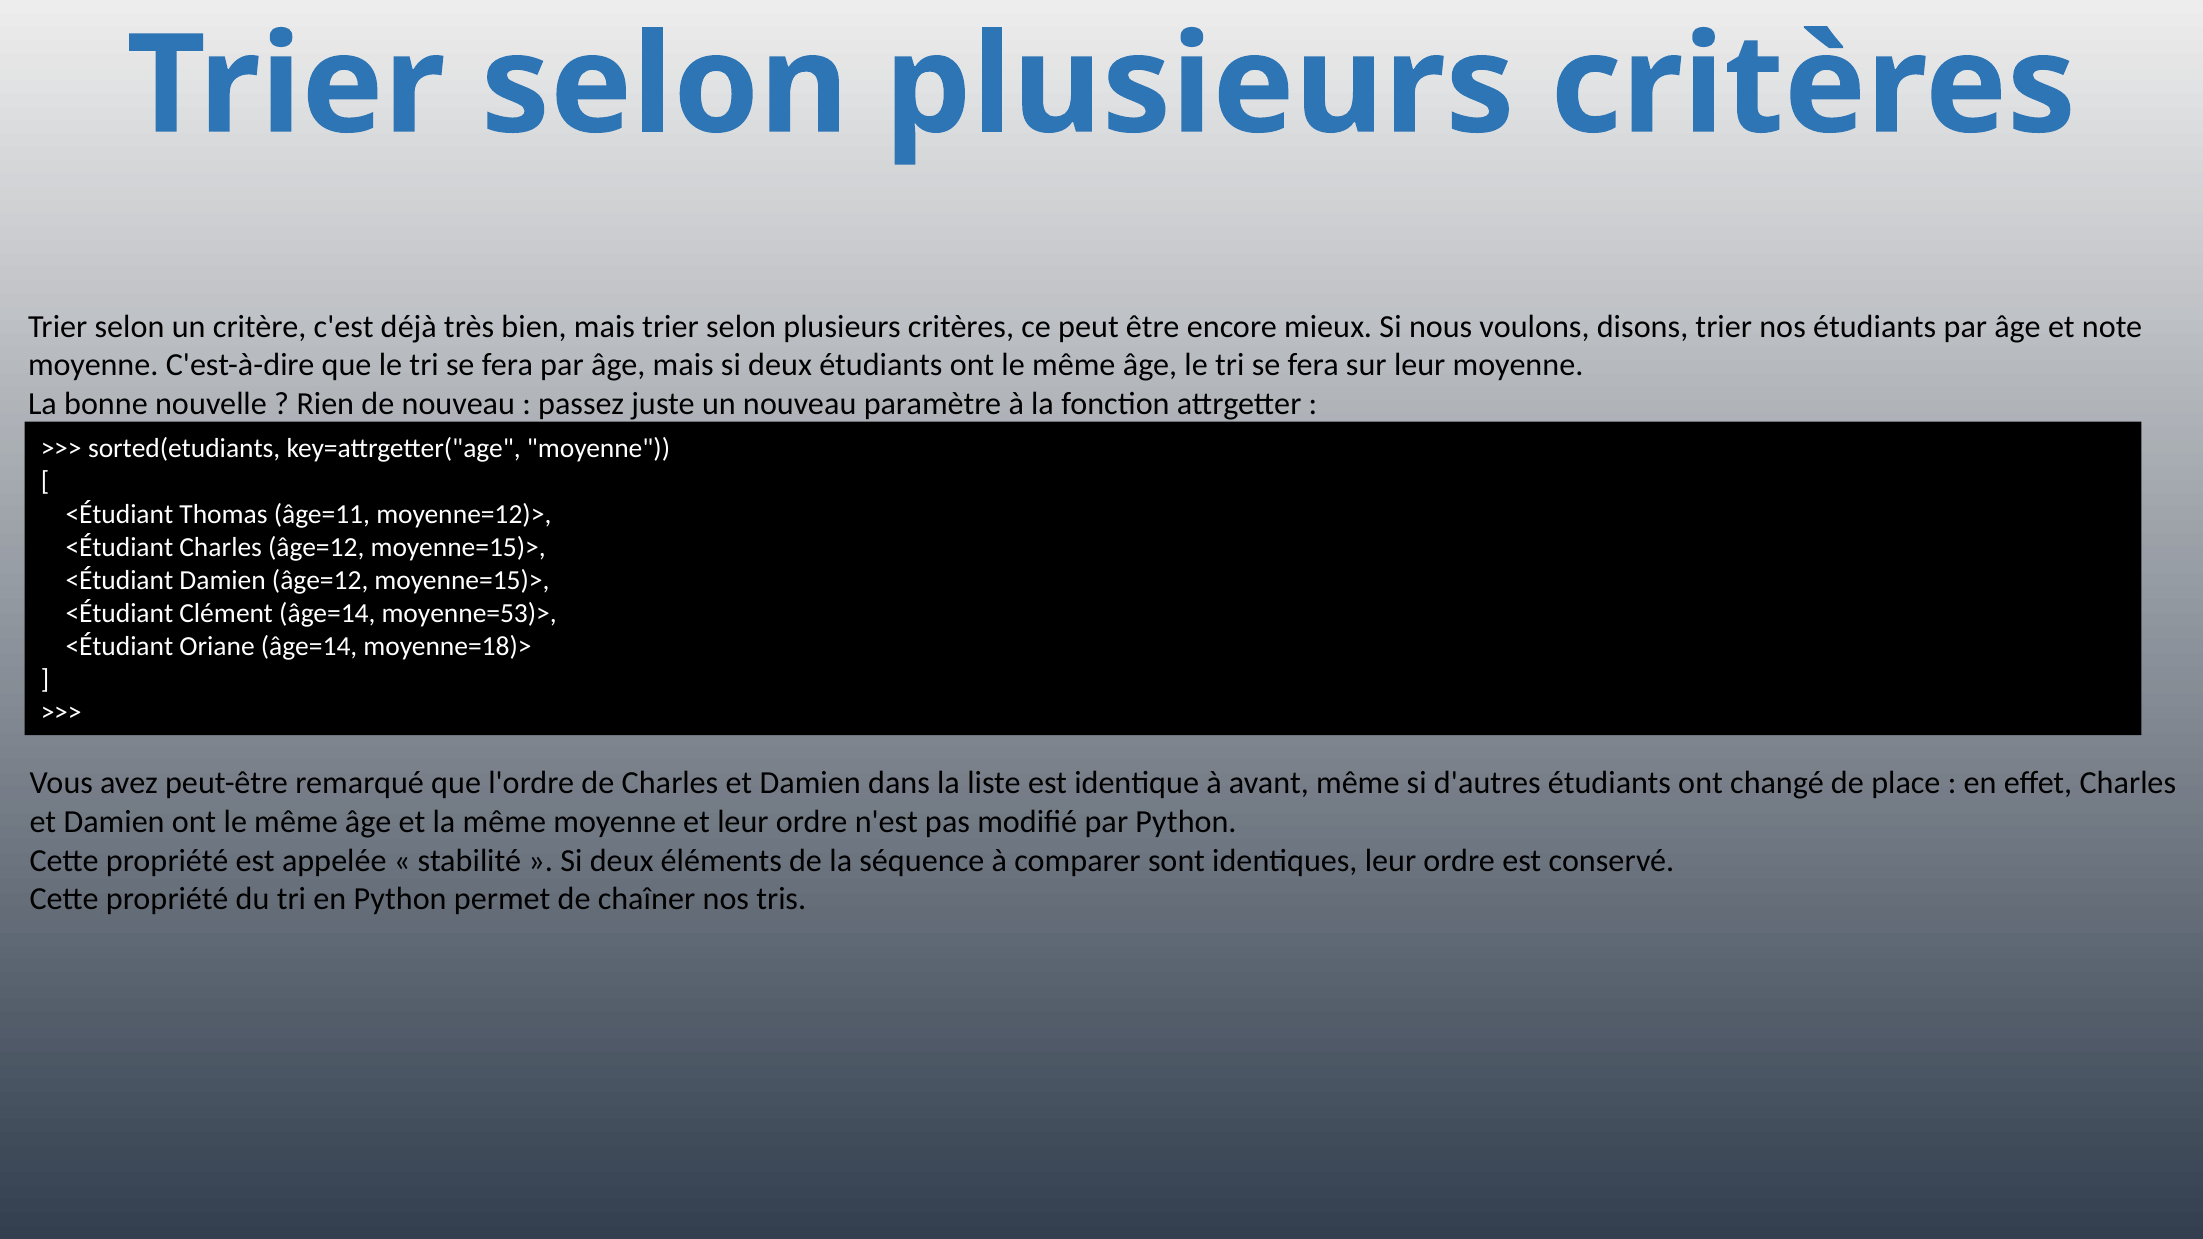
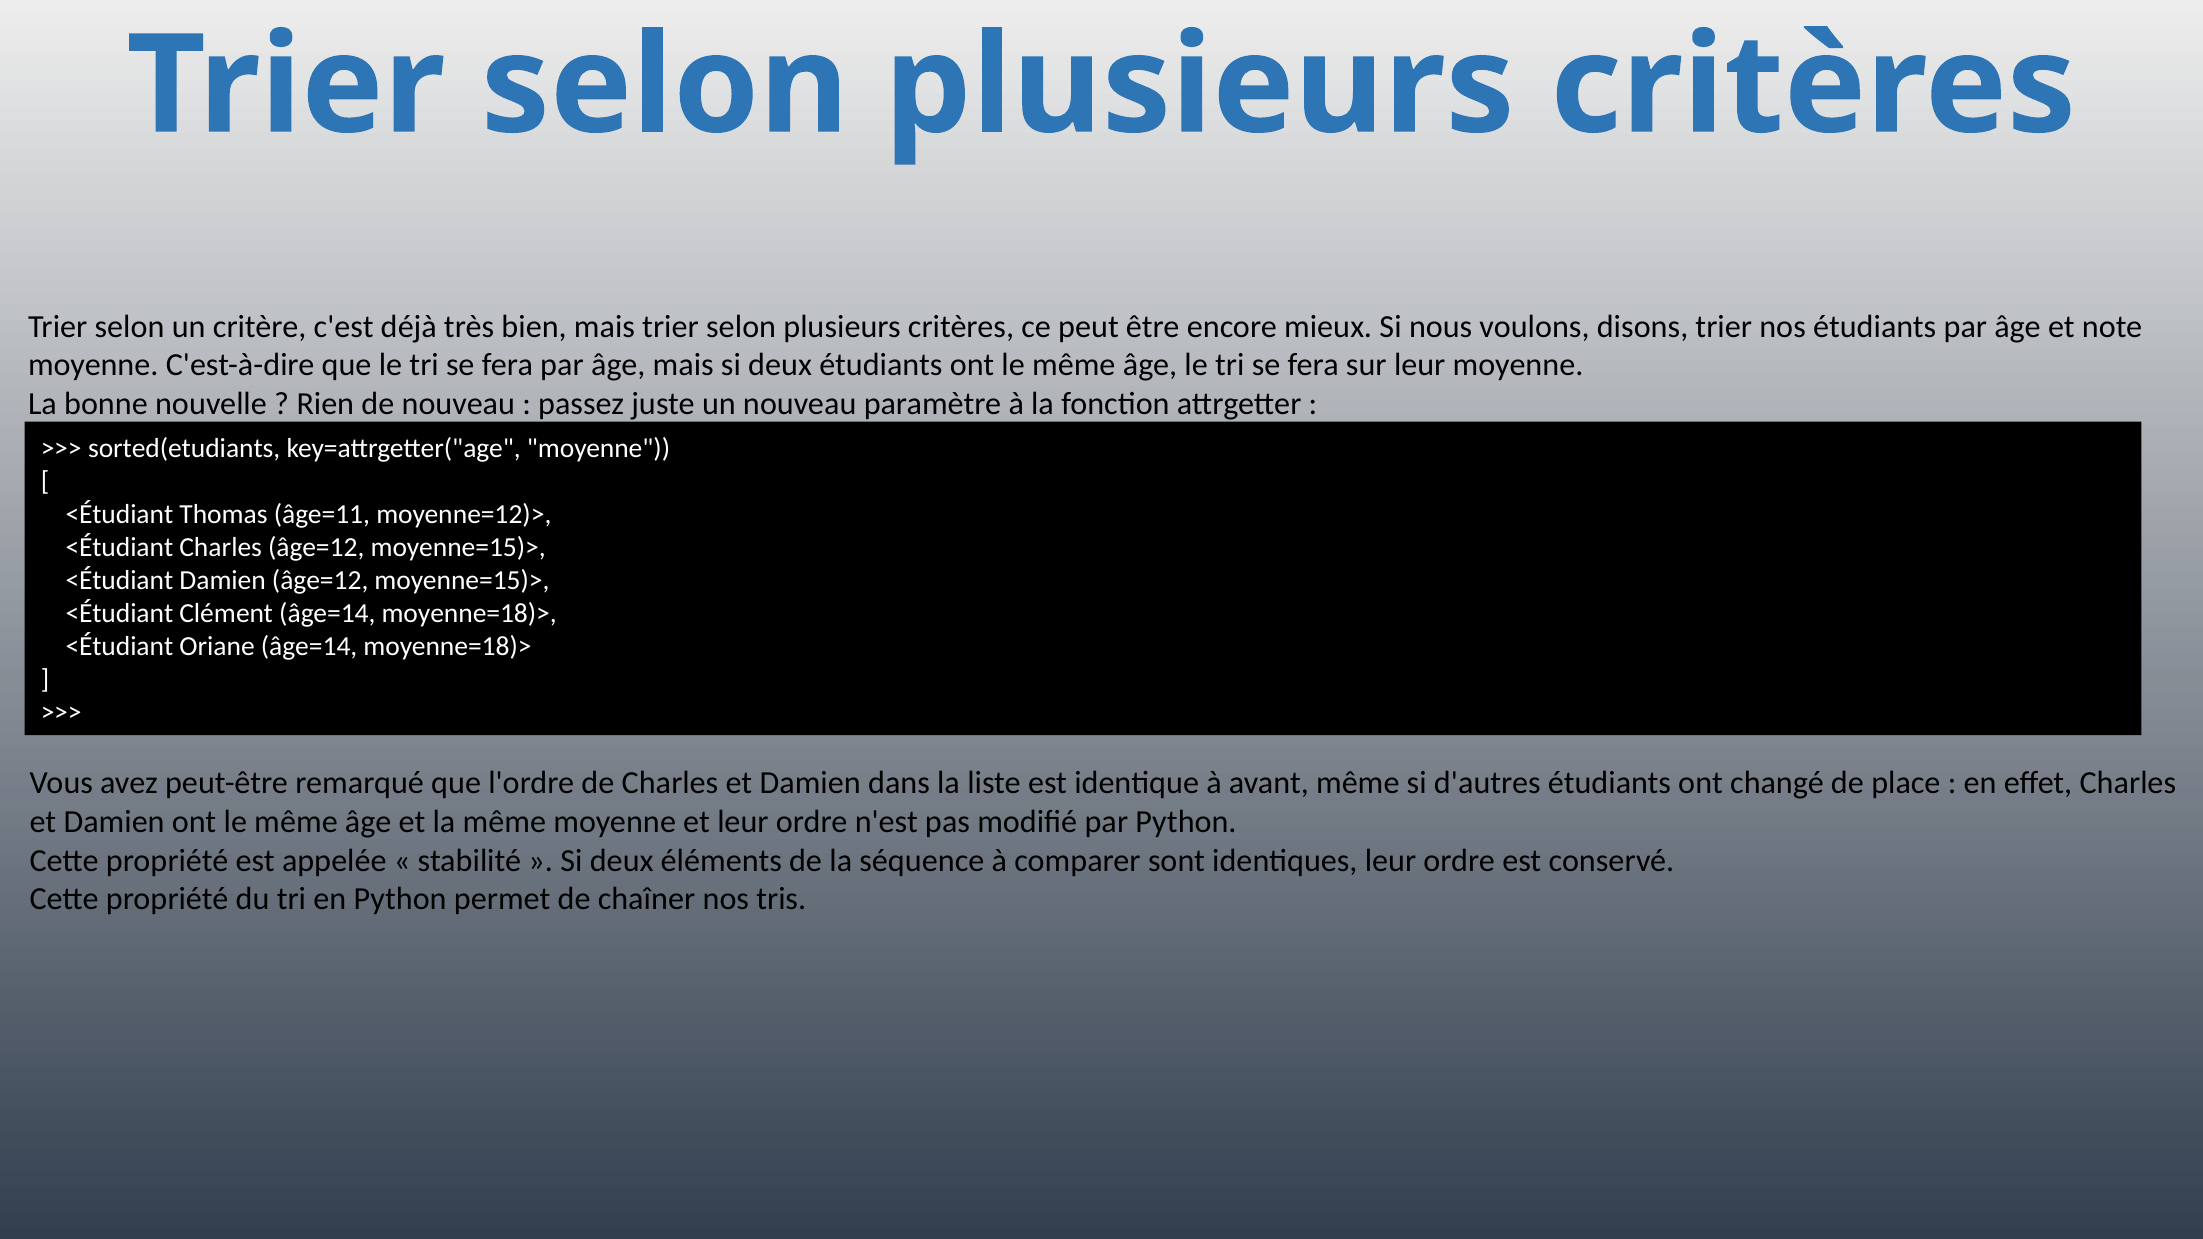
Clément âge=14 moyenne=53)>: moyenne=53)> -> moyenne=18)> (469, 613)
